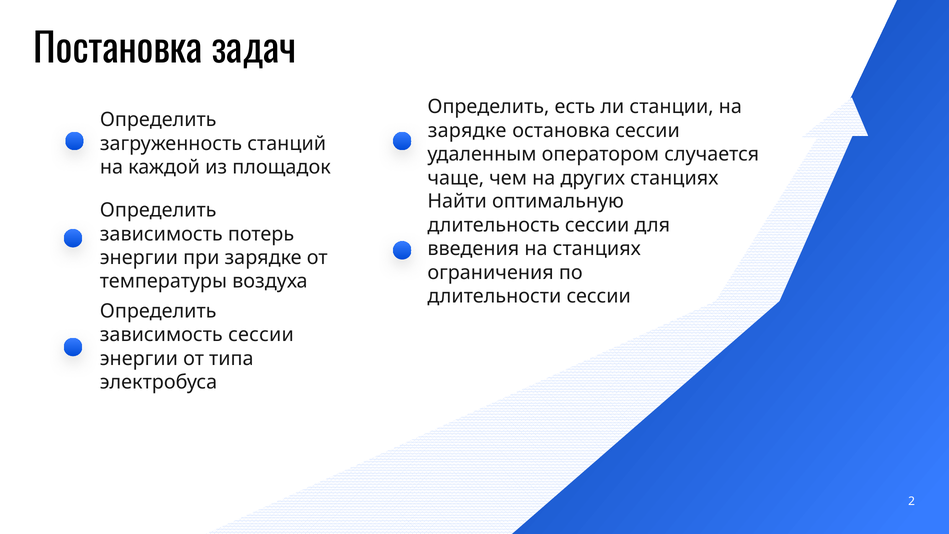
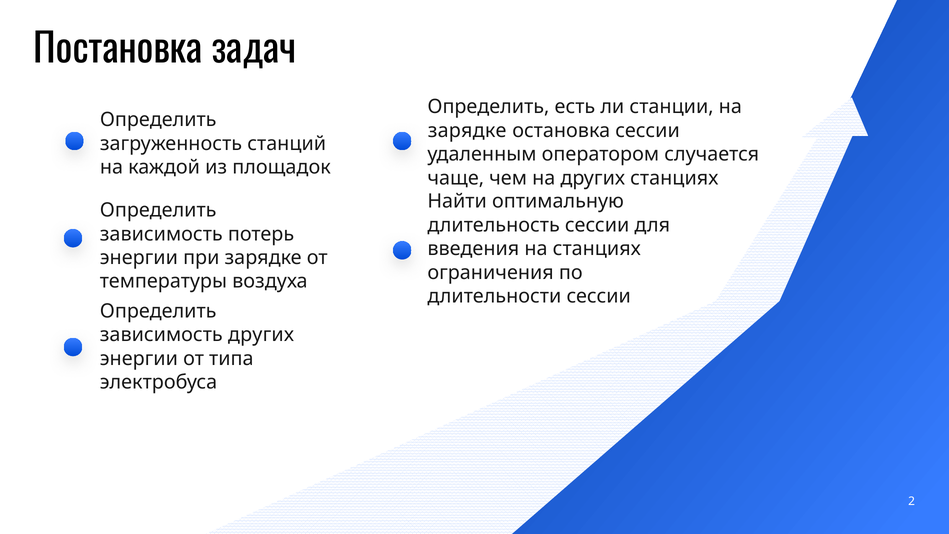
зависимость сессии: сессии -> других (261, 335)
